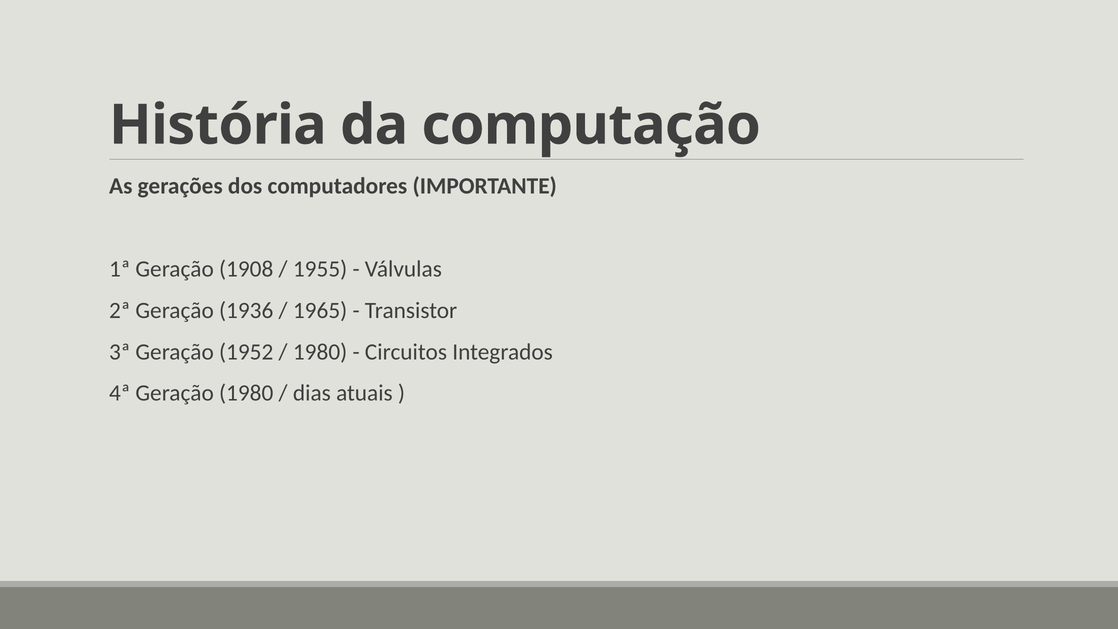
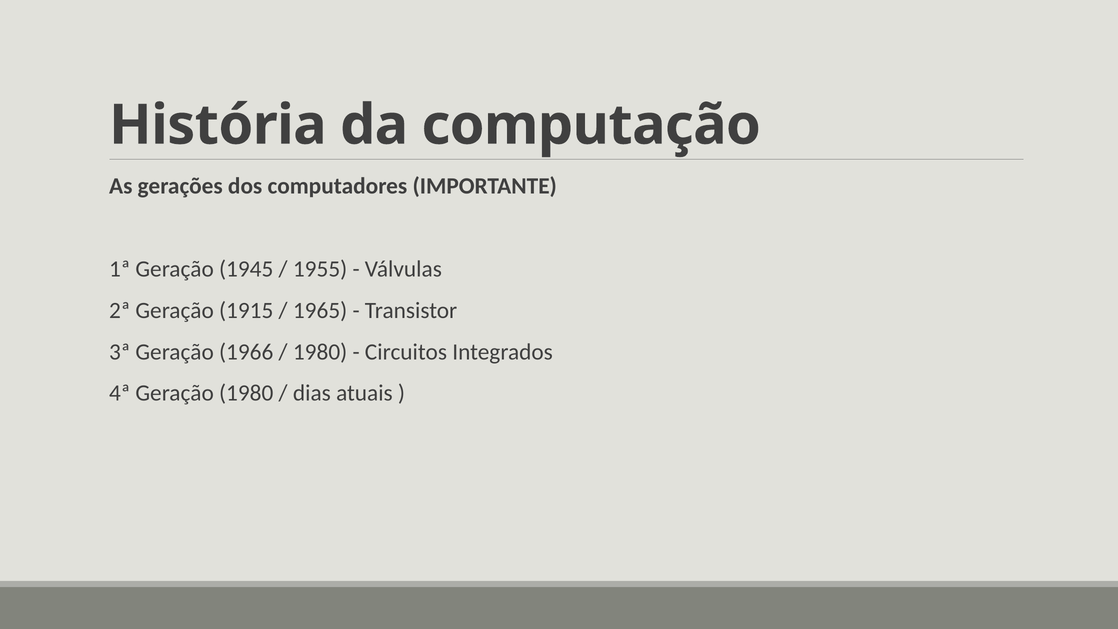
1908: 1908 -> 1945 (246, 269)
1936: 1936 -> 1915 (246, 310)
1952: 1952 -> 1966 (246, 352)
